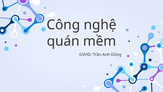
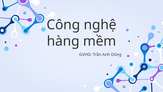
quán: quán -> hàng (63, 41)
